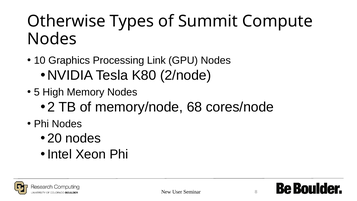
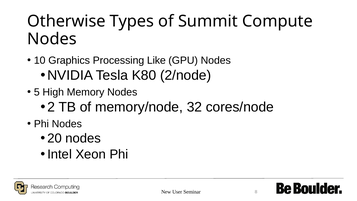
Link: Link -> Like (156, 60)
68: 68 -> 32 (194, 107)
